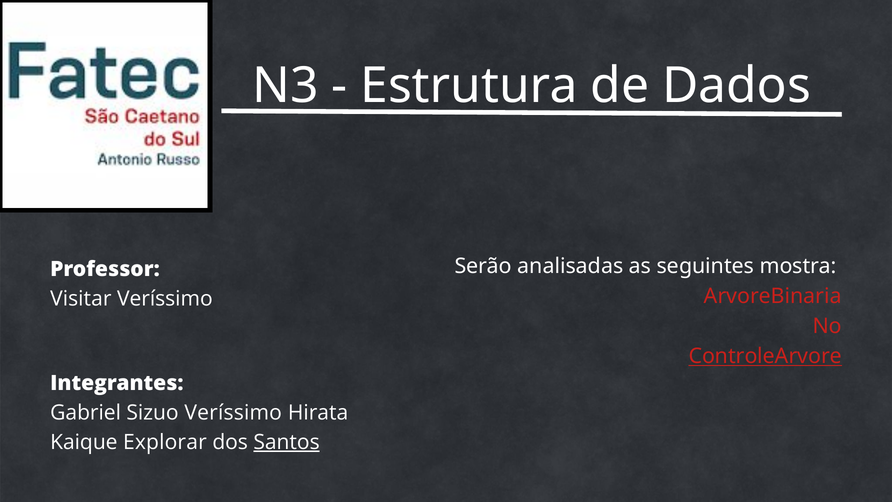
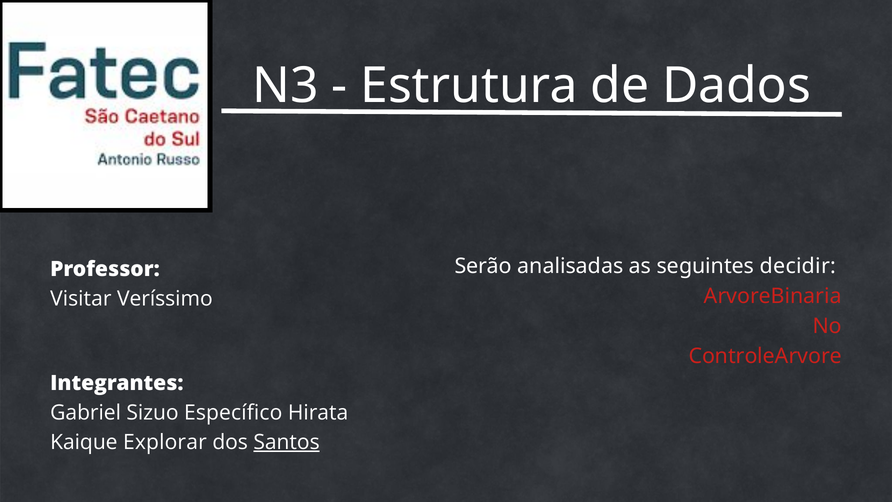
mostra: mostra -> decidir (798, 266)
ControleArvore underline: present -> none (765, 356)
Sizuo Veríssimo: Veríssimo -> Específico (233, 413)
